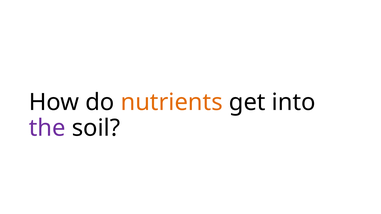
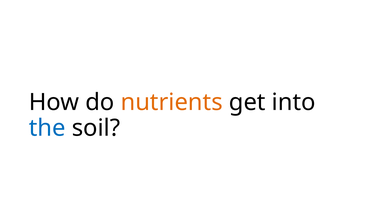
the colour: purple -> blue (47, 128)
